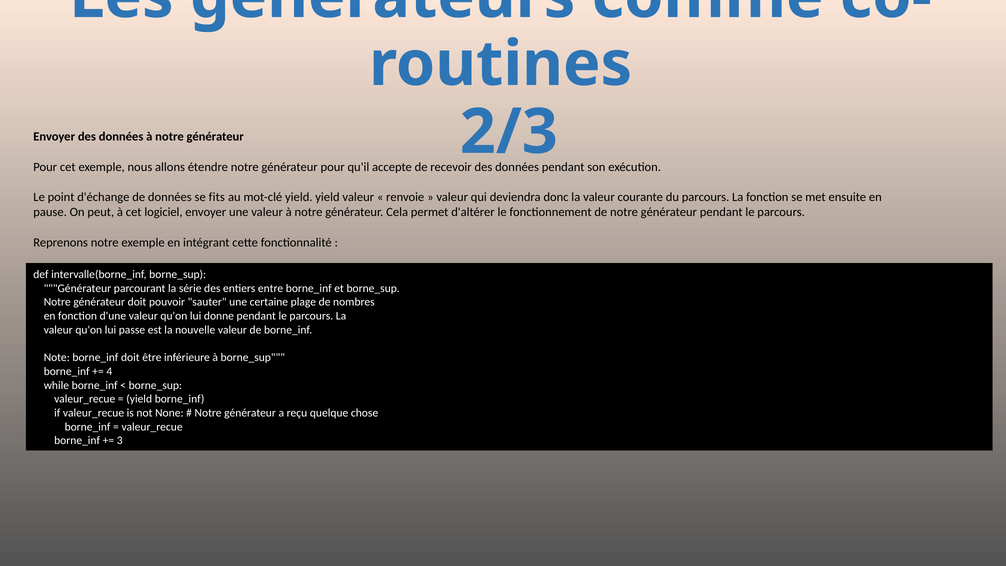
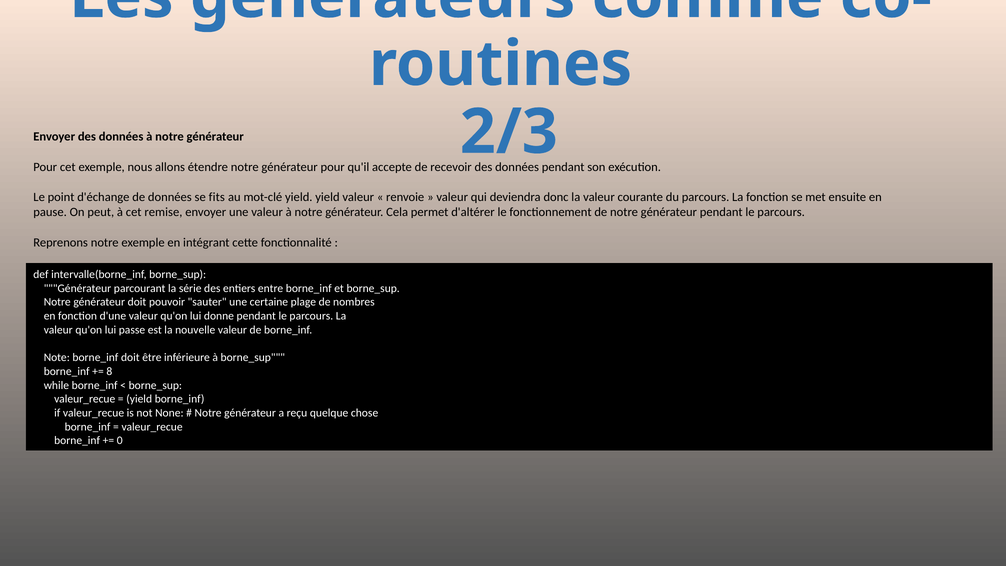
logiciel: logiciel -> remise (163, 212)
4: 4 -> 8 (109, 371)
3: 3 -> 0 (120, 440)
